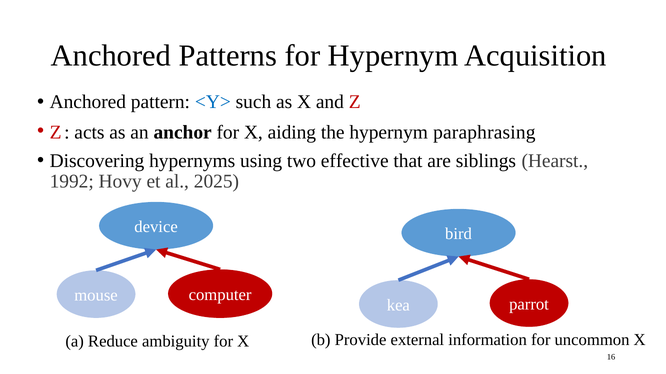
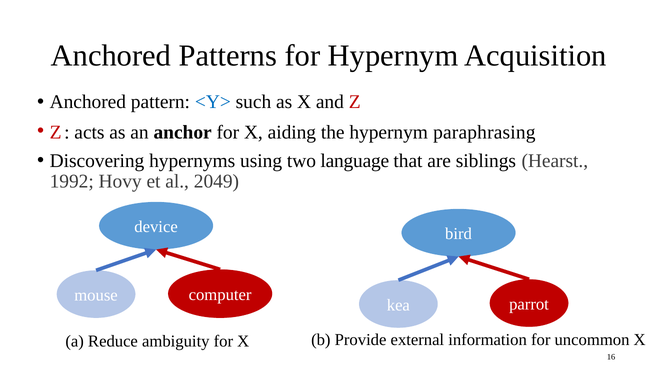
effective: effective -> language (355, 161)
2025: 2025 -> 2049 (216, 182)
